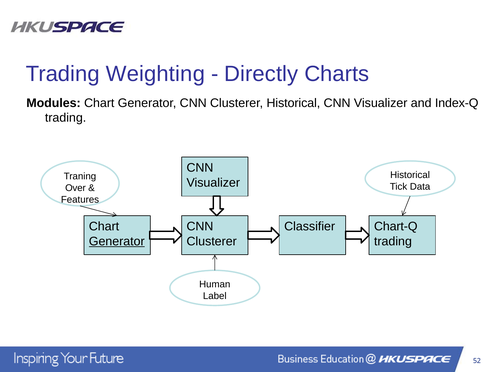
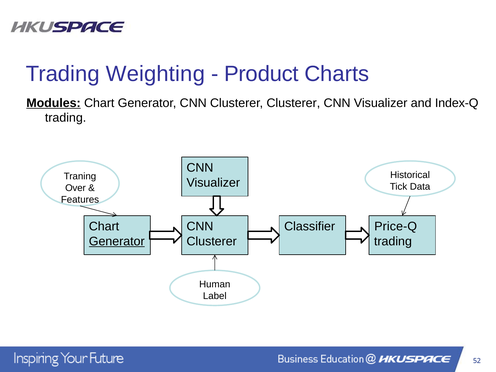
Directly: Directly -> Product (261, 74)
Modules underline: none -> present (54, 103)
Clusterer Historical: Historical -> Clusterer (293, 103)
Chart-Q: Chart-Q -> Price-Q (396, 226)
